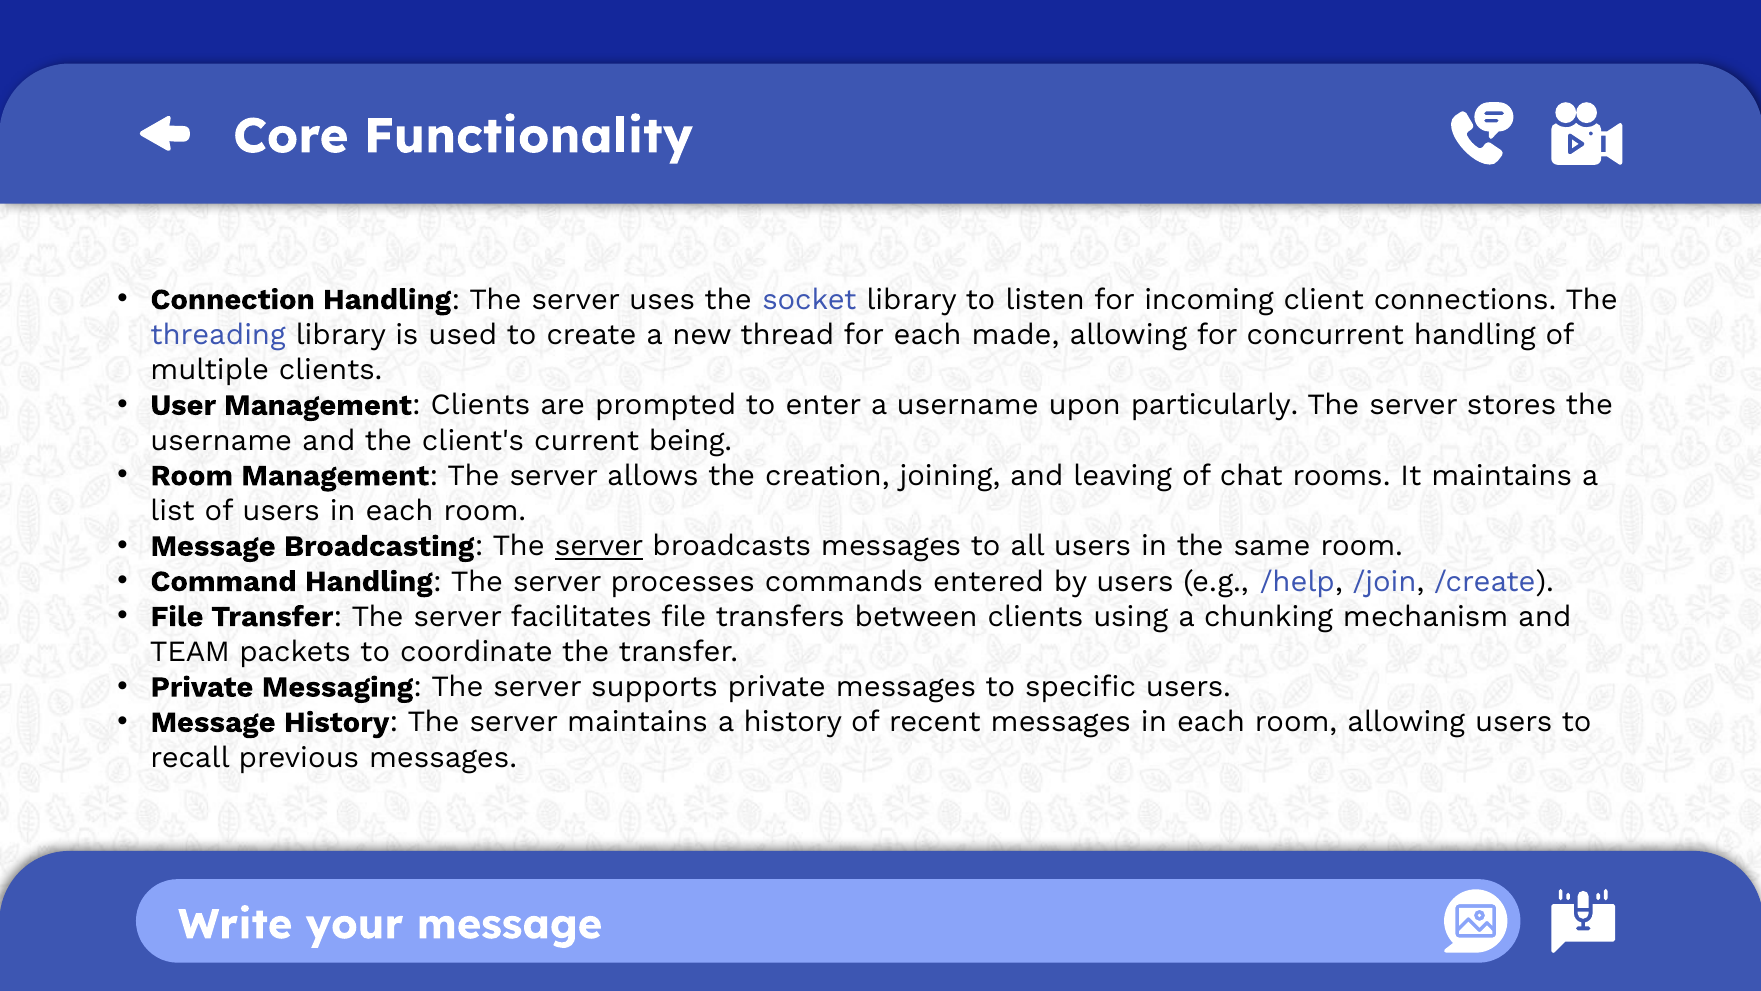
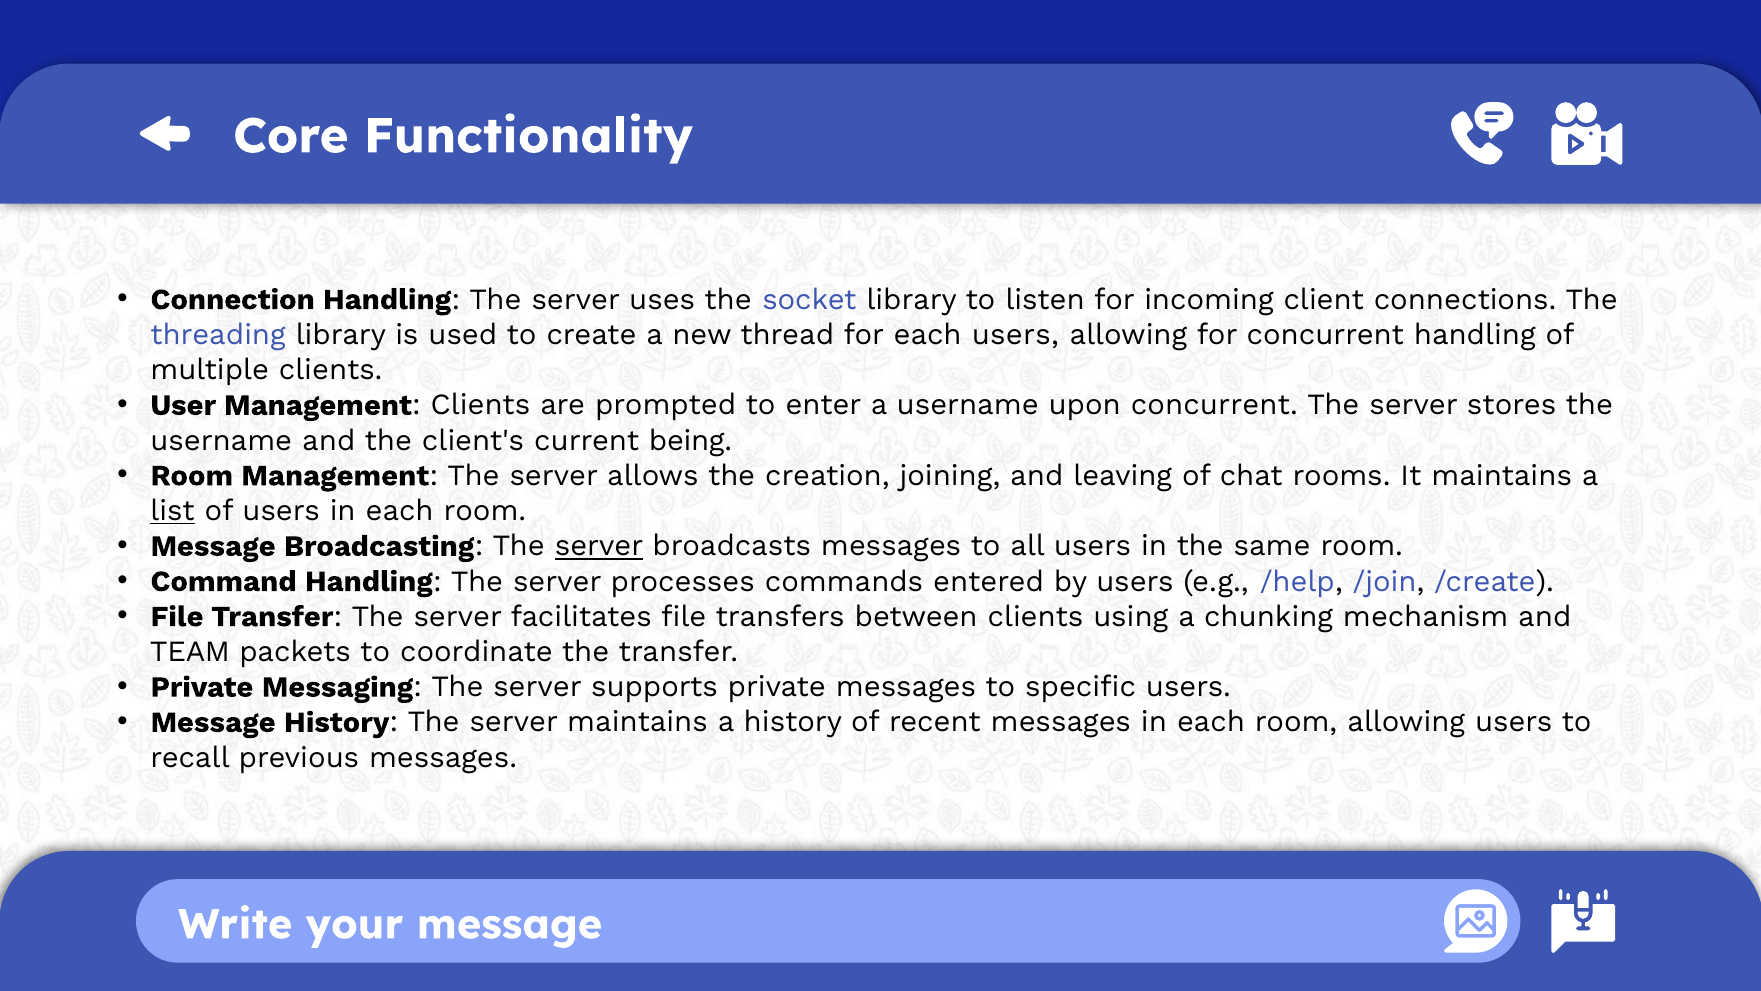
each made: made -> users (1015, 335)
upon particularly: particularly -> concurrent (1214, 405)
list underline: none -> present (173, 511)
